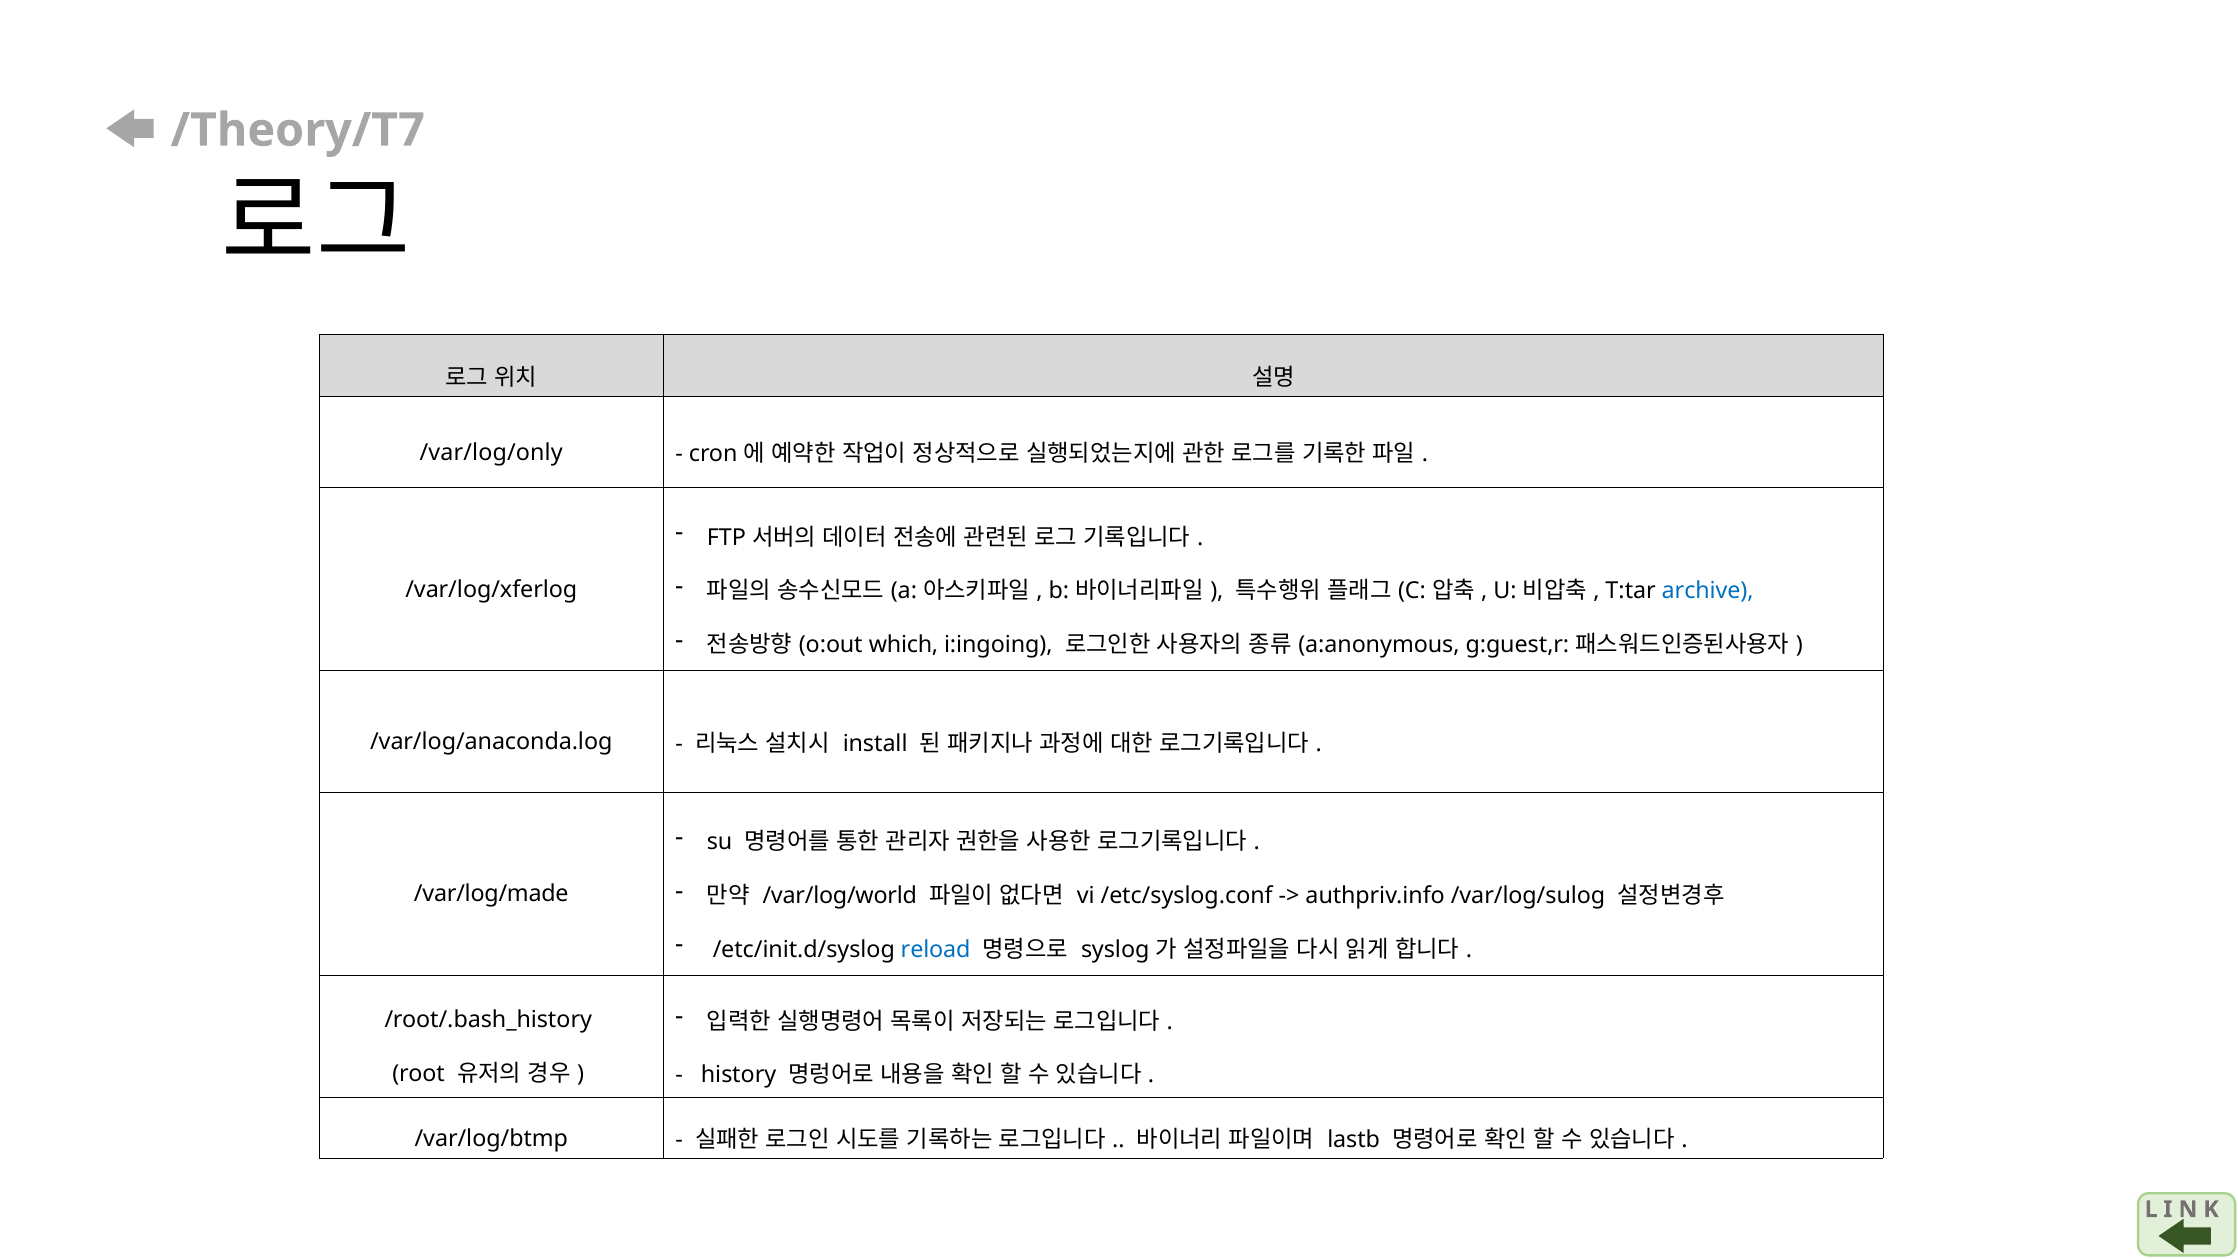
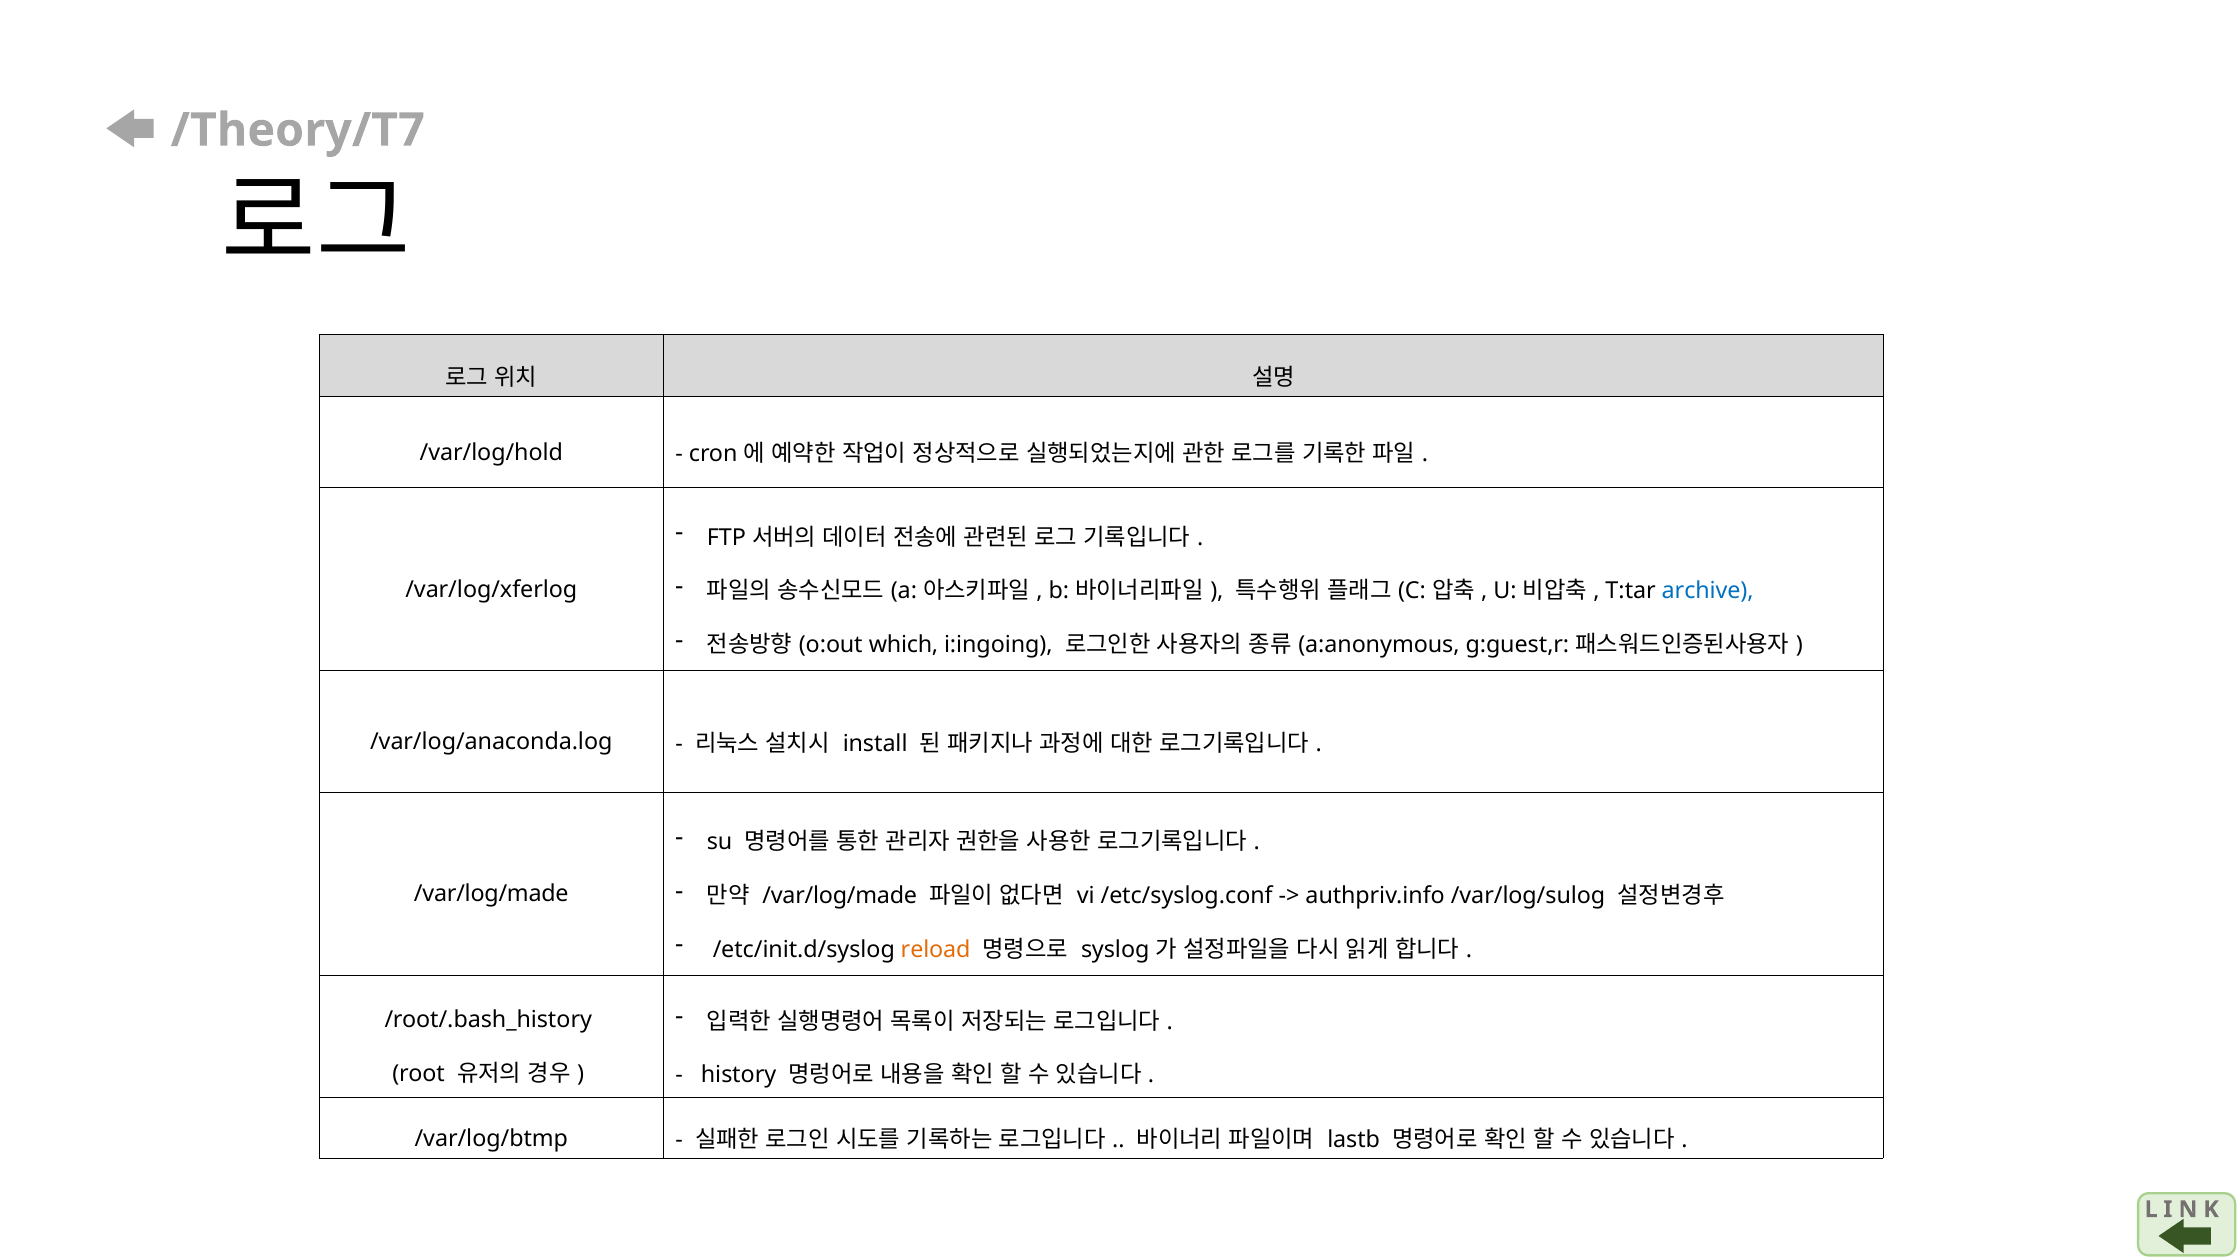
/var/log/only: /var/log/only -> /var/log/hold (491, 452)
/var/log/world: /var/log/world -> /var/log/made (840, 896)
reload colour: blue -> orange (936, 949)
